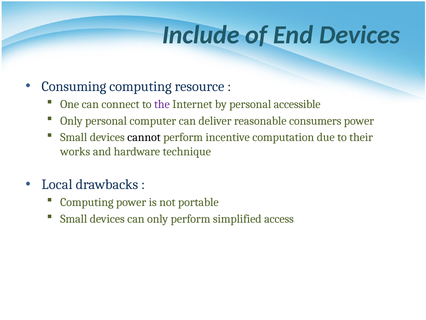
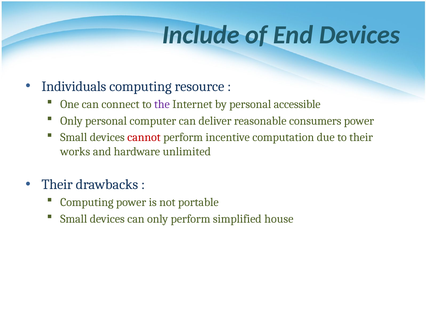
Consuming: Consuming -> Individuals (74, 86)
cannot colour: black -> red (144, 137)
technique: technique -> unlimited (187, 151)
Local: Local -> Their (57, 184)
access: access -> house (279, 219)
